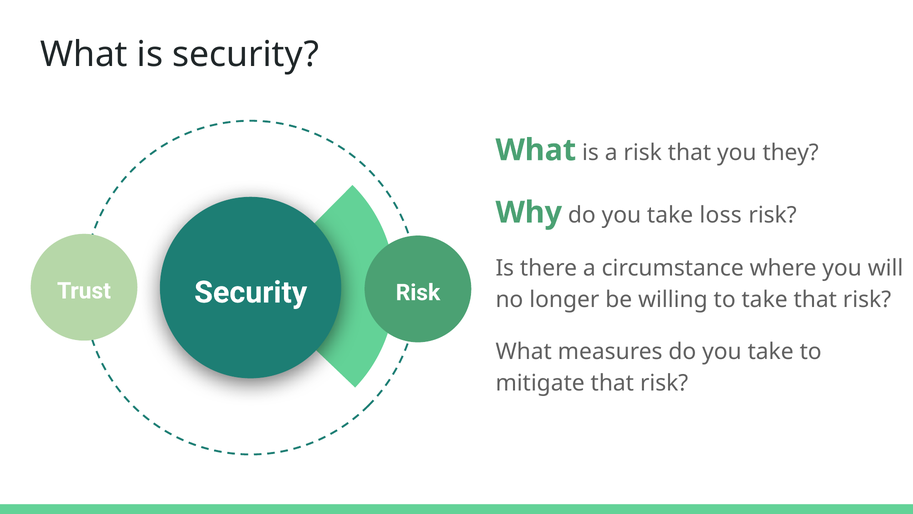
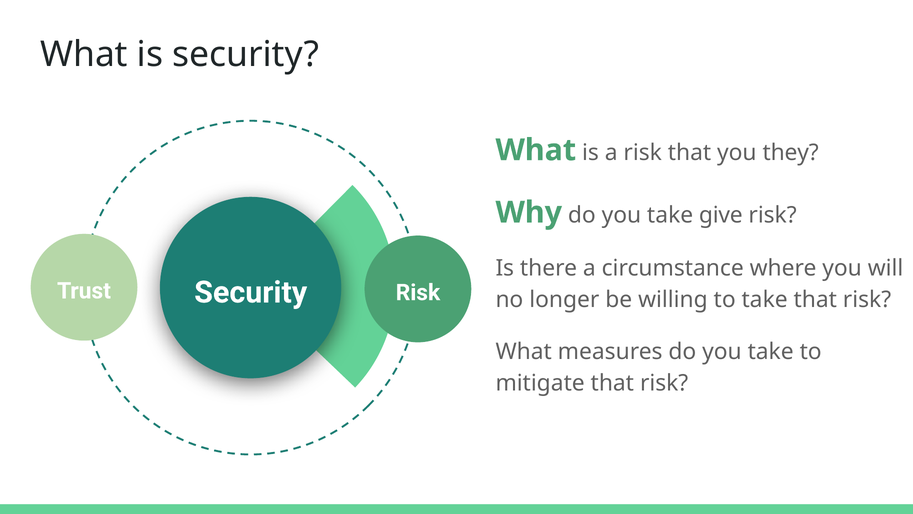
loss: loss -> give (721, 215)
